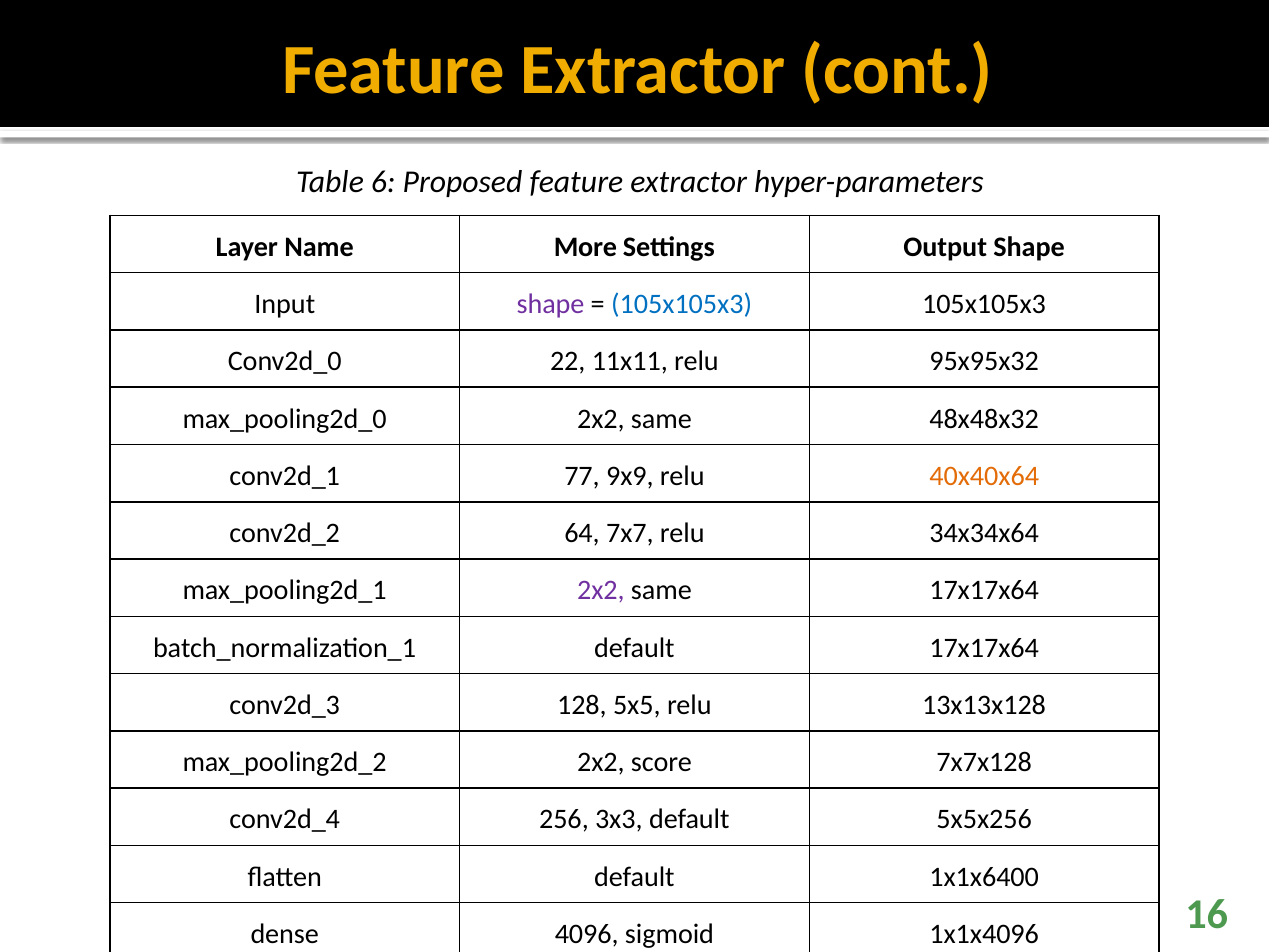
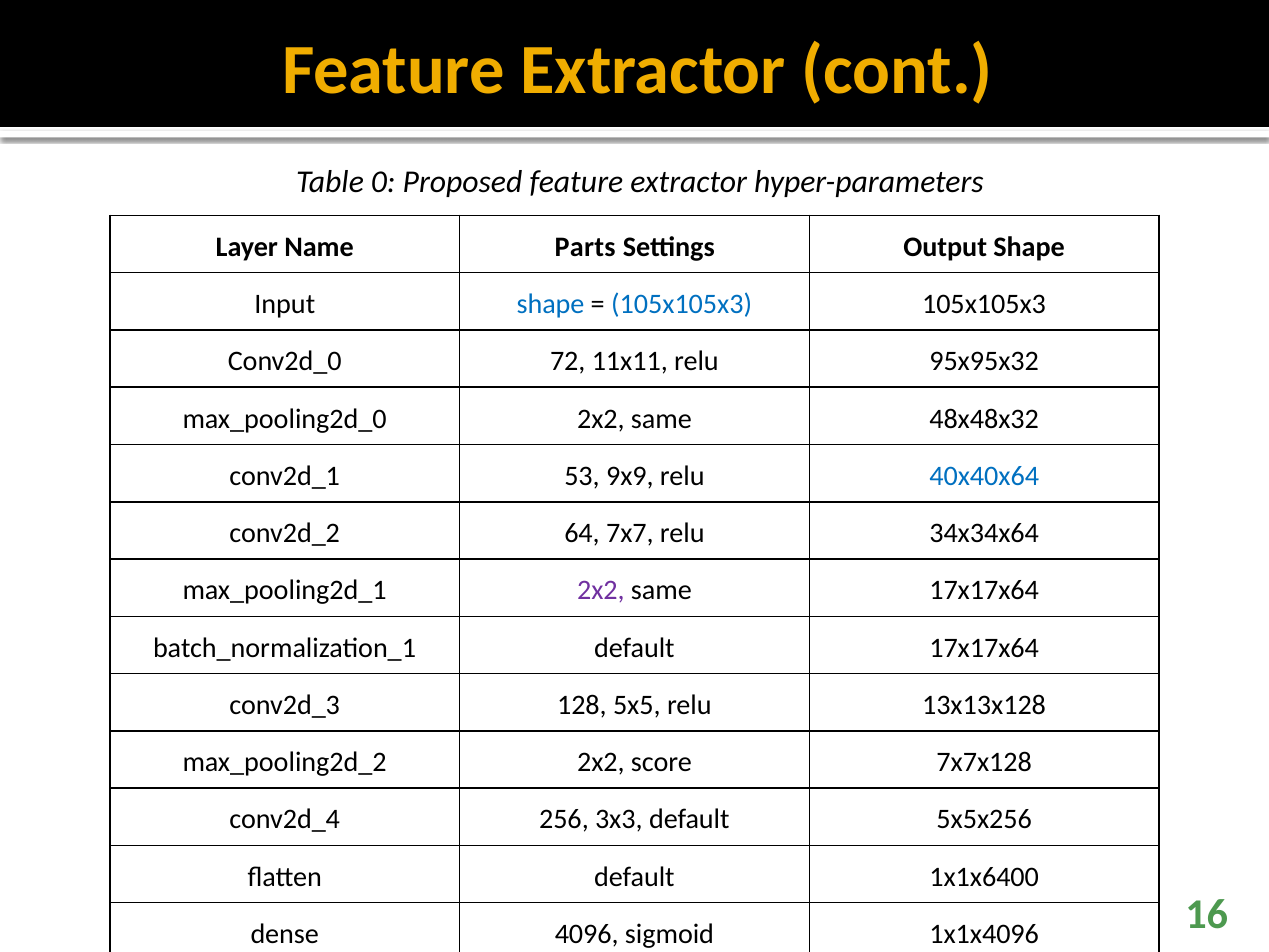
6: 6 -> 0 (383, 182)
More: More -> Parts (585, 247)
shape colour: purple -> blue (551, 304)
22: 22 -> 72 (568, 361)
77: 77 -> 53 (582, 476)
40x40x64 colour: orange -> blue (984, 476)
